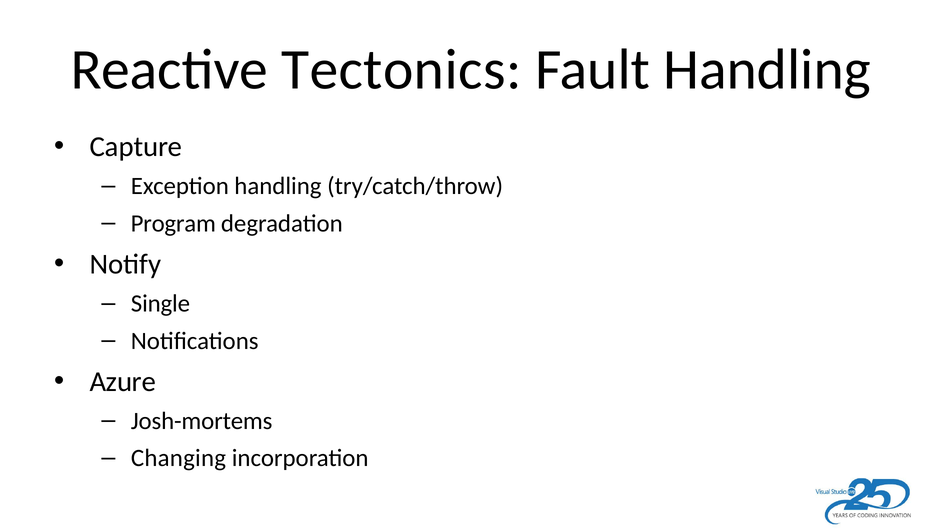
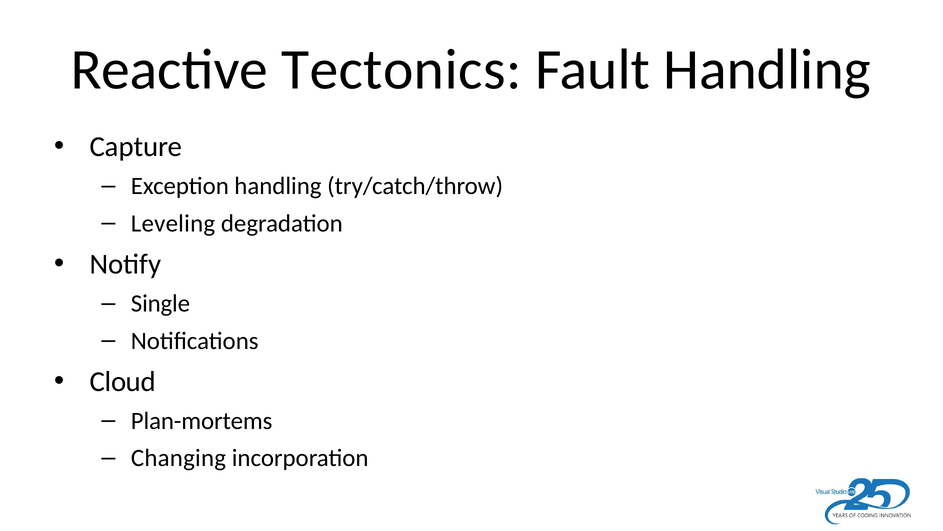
Program: Program -> Leveling (173, 223)
Azure: Azure -> Cloud (123, 381)
Josh-mortems: Josh-mortems -> Plan-mortems (202, 421)
